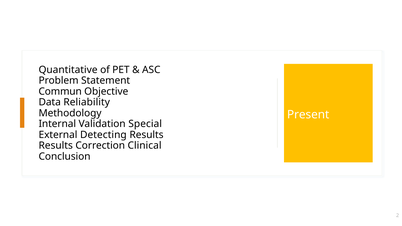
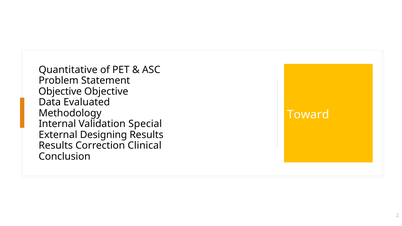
Commun: Commun -> Objective (60, 91)
Reliability: Reliability -> Evaluated (87, 102)
Present: Present -> Toward (308, 115)
Detecting: Detecting -> Designing (103, 135)
